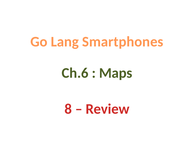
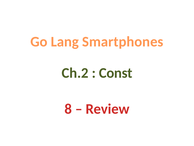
Ch.6: Ch.6 -> Ch.2 (75, 73)
Maps: Maps -> Const (116, 73)
